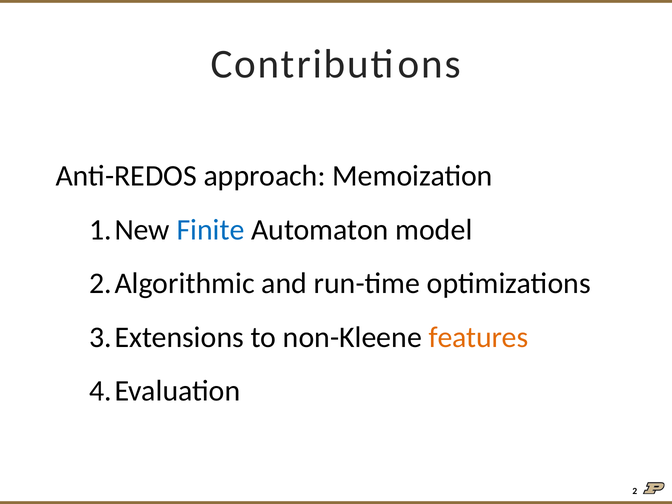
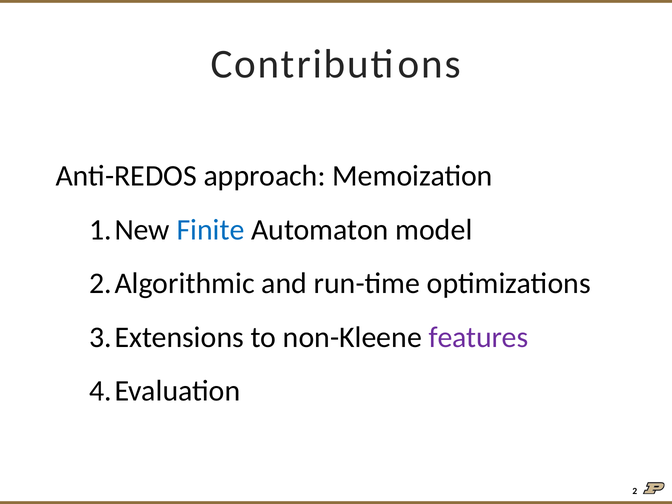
features colour: orange -> purple (478, 337)
